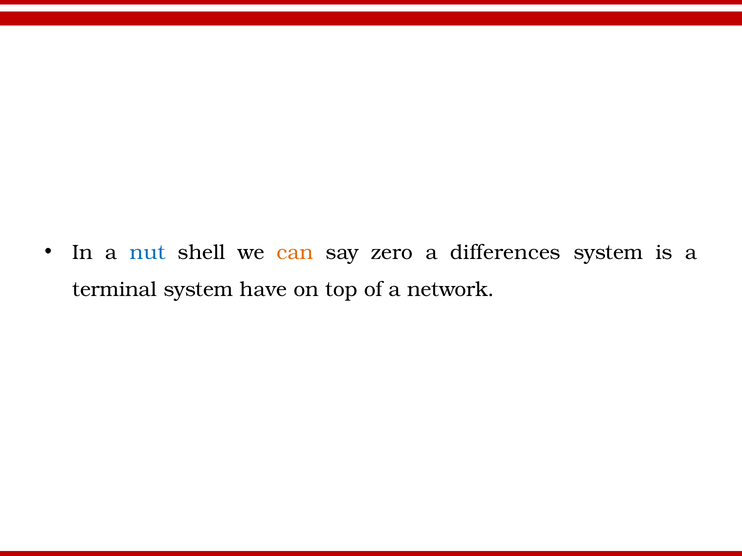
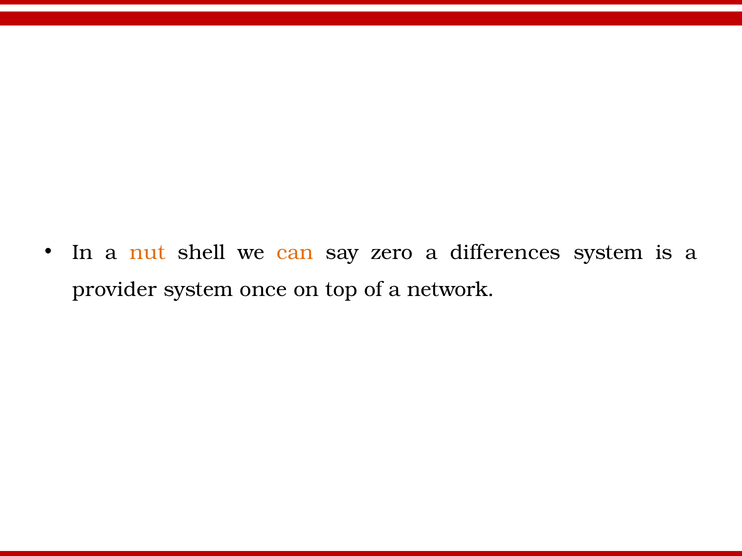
nut colour: blue -> orange (148, 252)
terminal: terminal -> provider (115, 290)
have: have -> once (263, 290)
